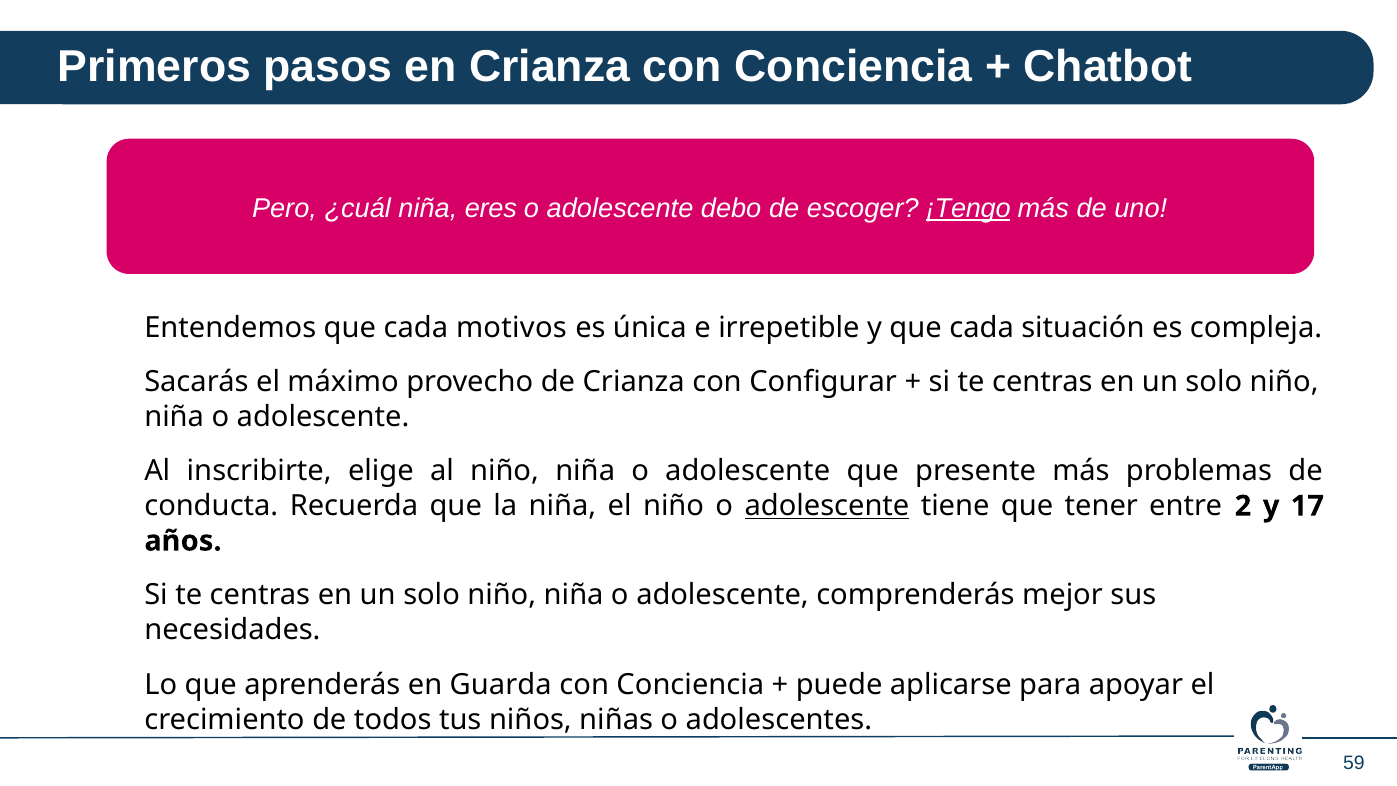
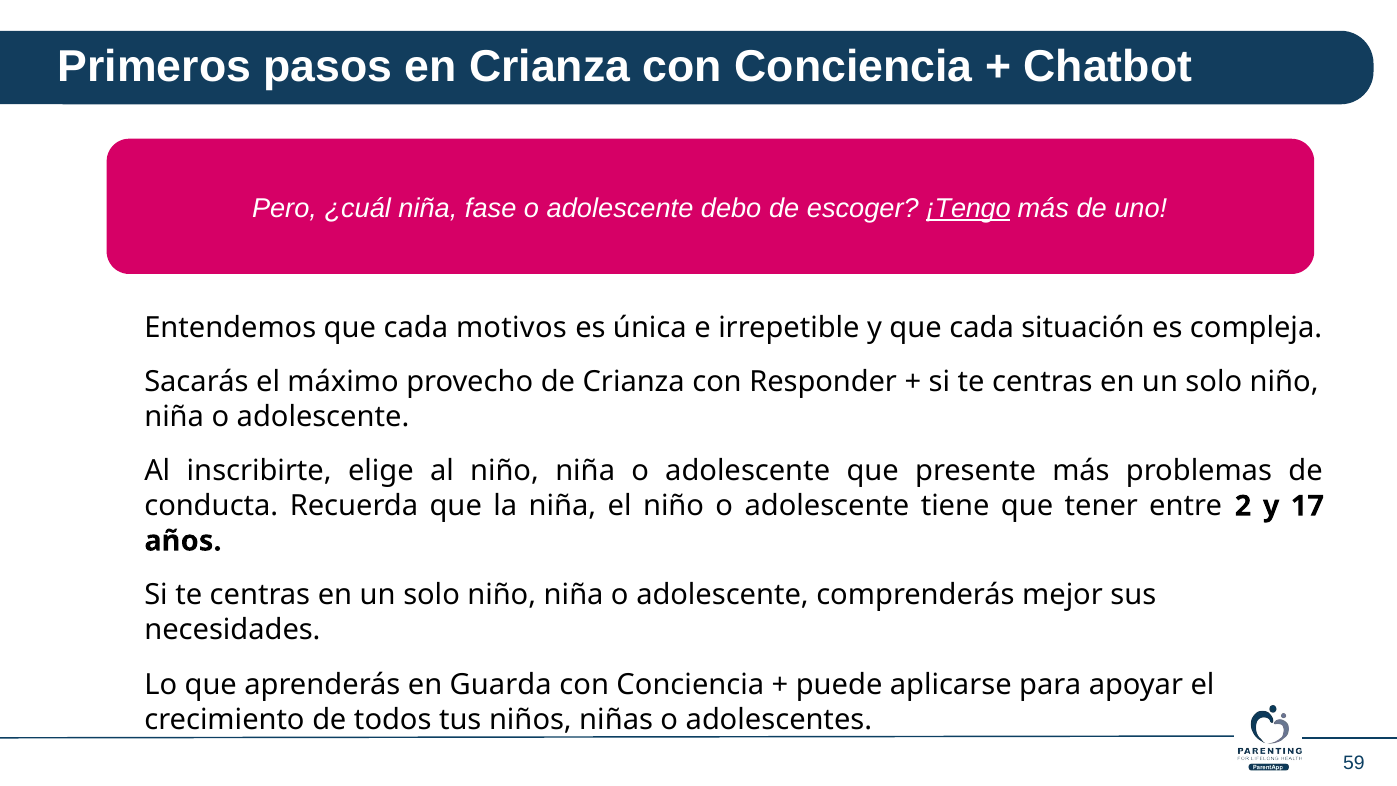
eres: eres -> fase (491, 208)
Configurar: Configurar -> Responder (823, 382)
adolescente underline: present -> none (827, 506)
